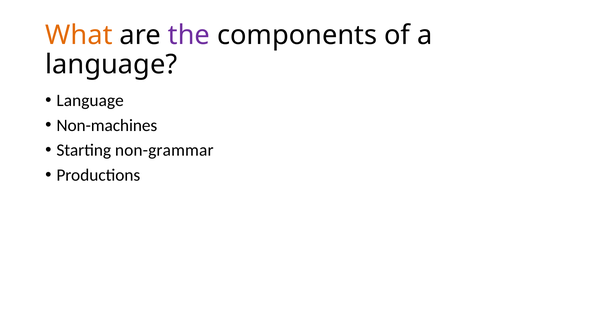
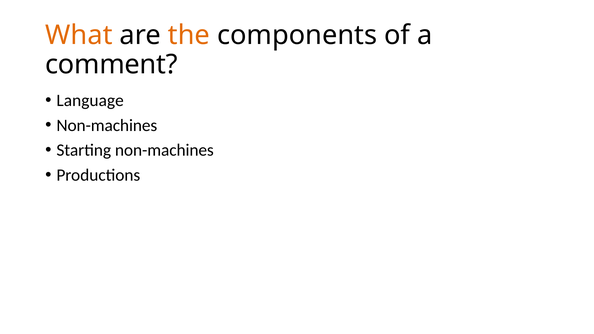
the colour: purple -> orange (189, 35)
language: language -> comment (111, 65)
Starting non-grammar: non-grammar -> non-machines (164, 150)
